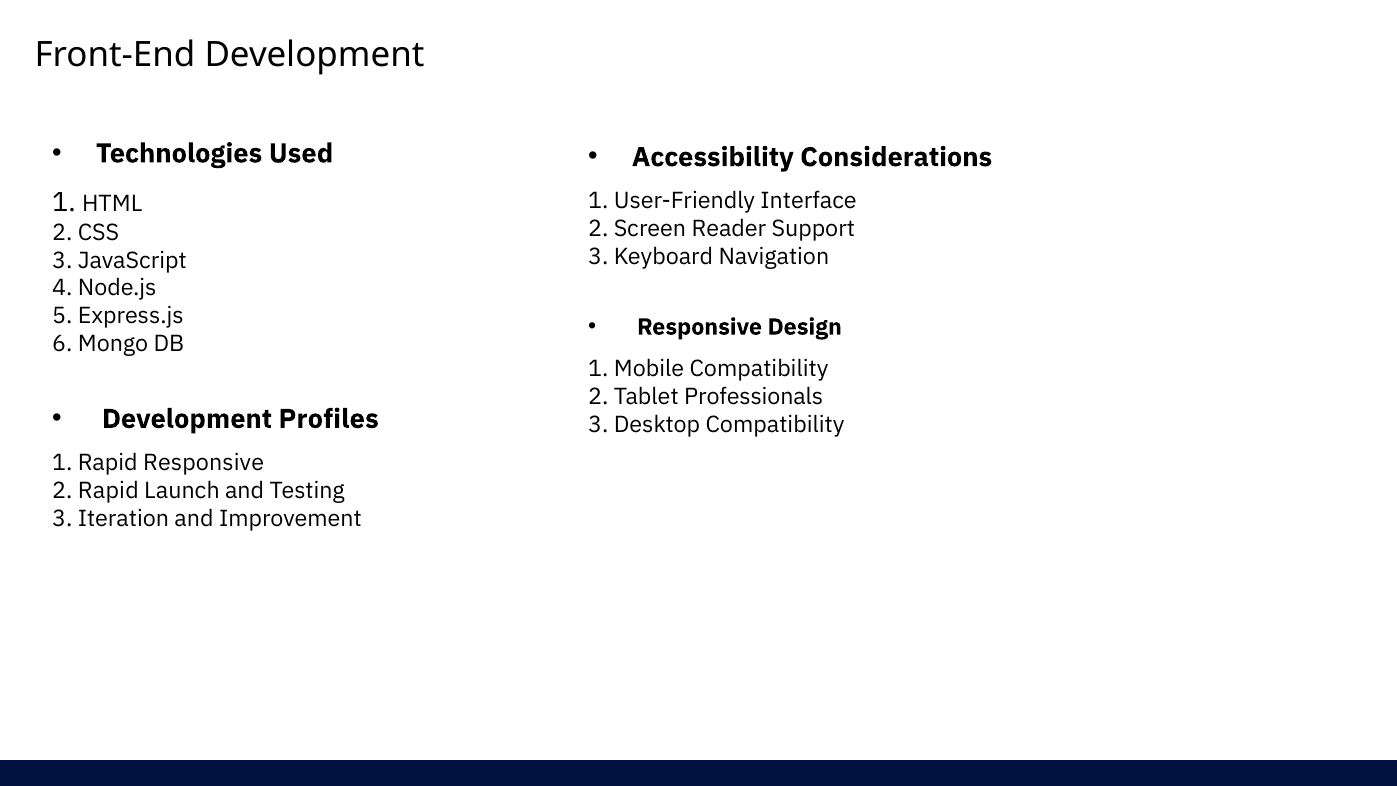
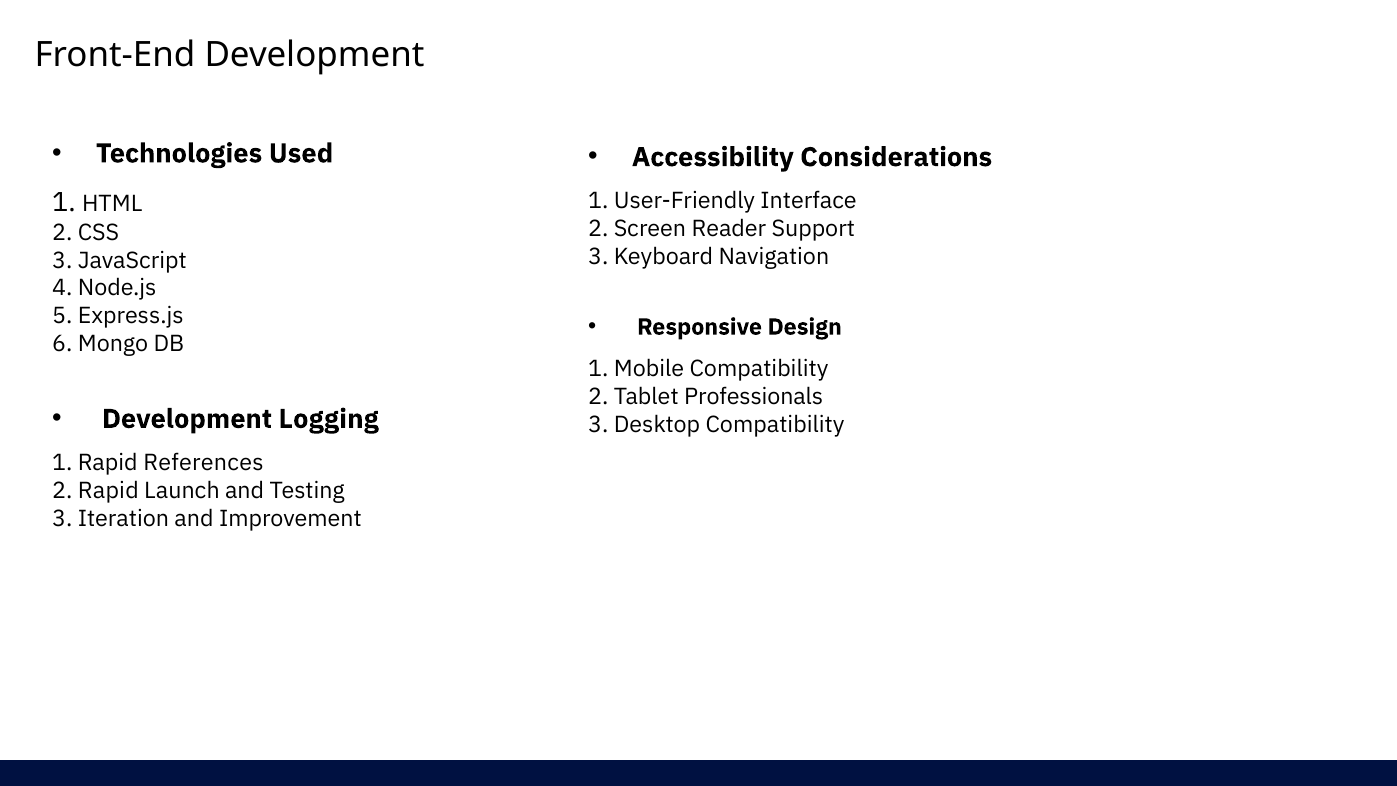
Profiles: Profiles -> Logging (329, 419)
Rapid Responsive: Responsive -> References (203, 463)
